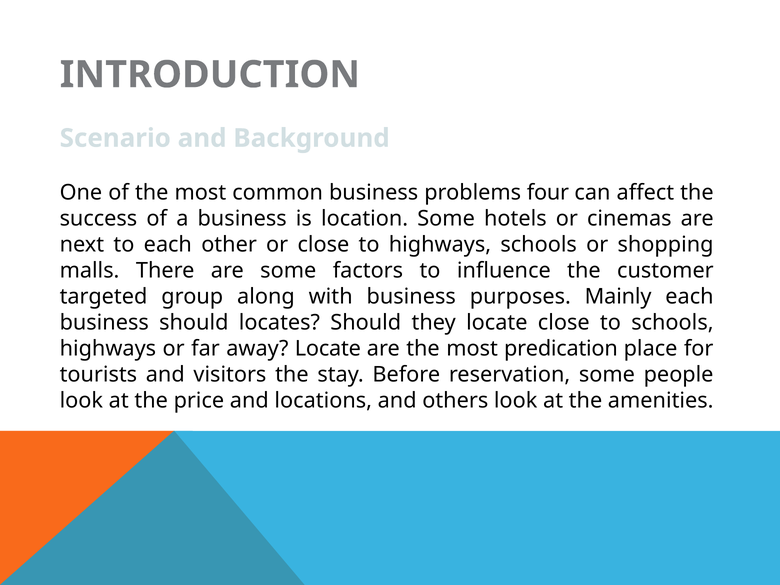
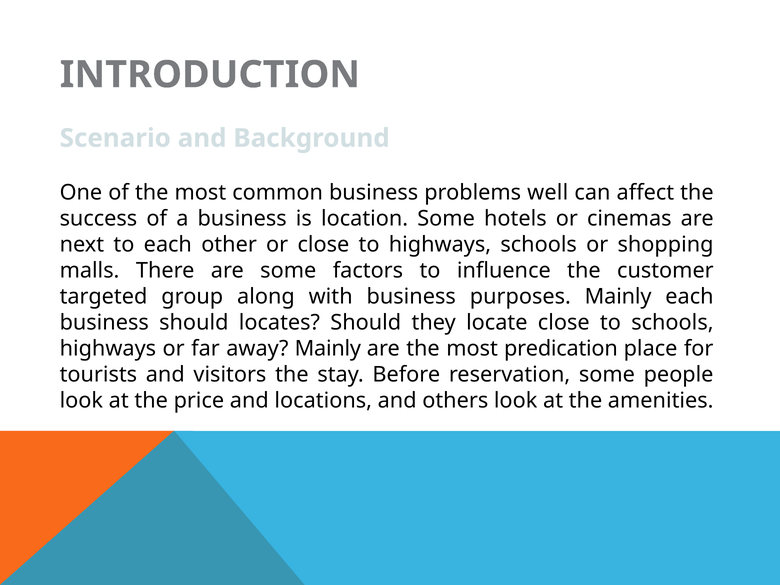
four: four -> well (548, 193)
away Locate: Locate -> Mainly (328, 349)
